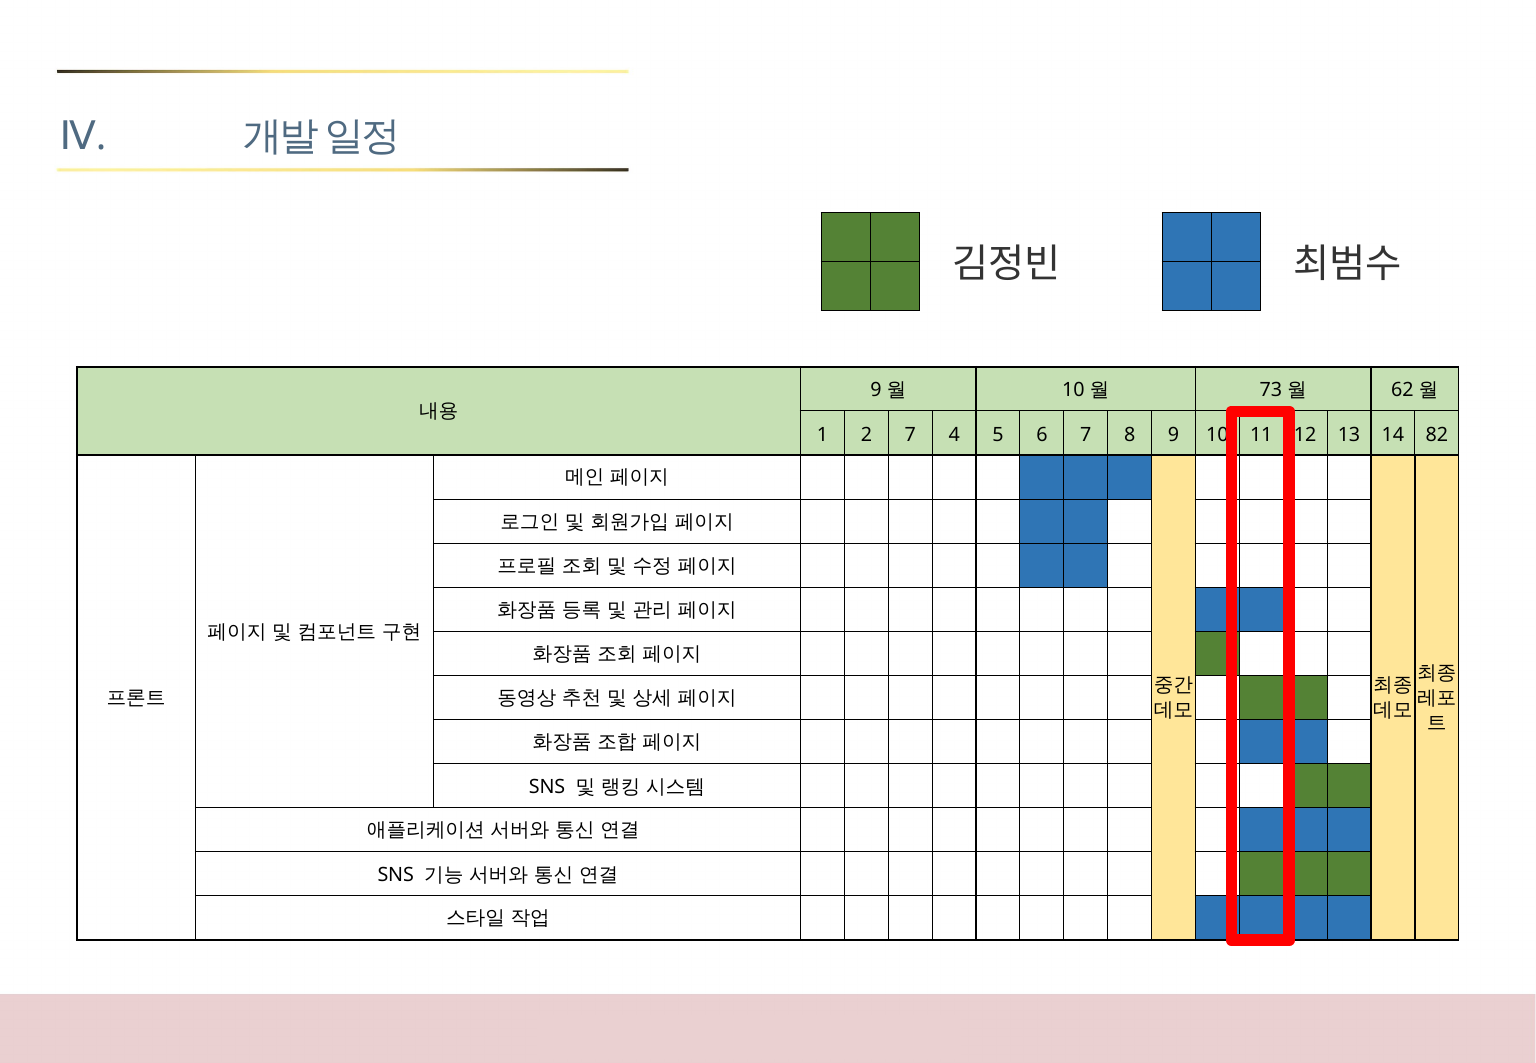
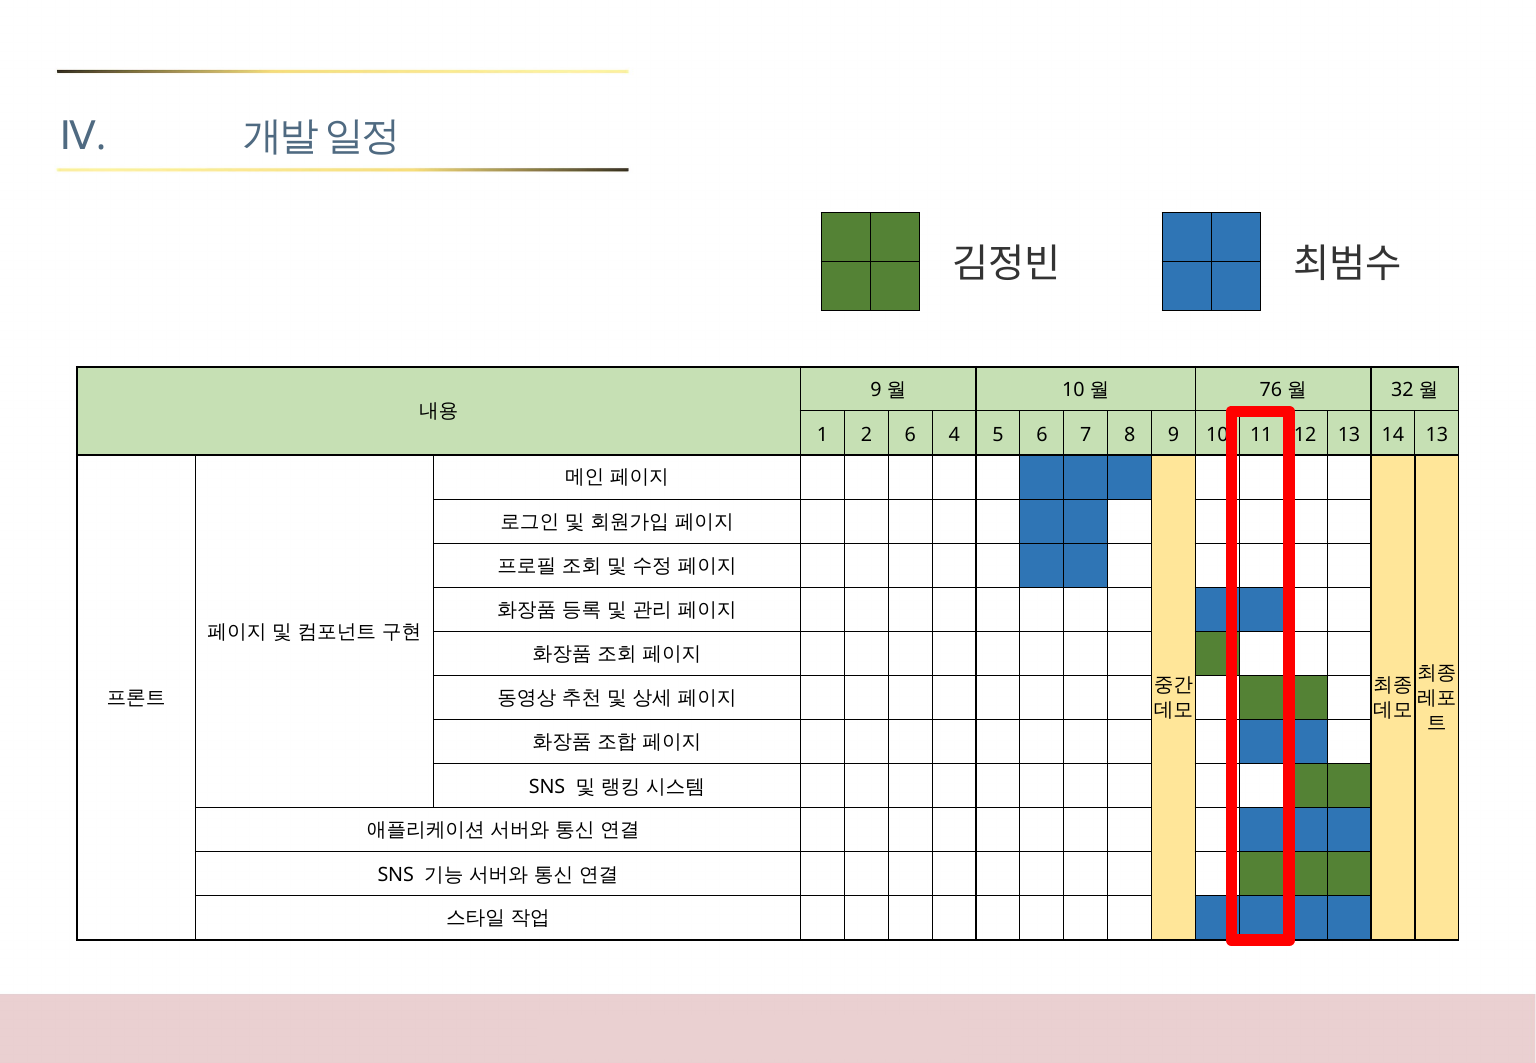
73: 73 -> 76 (1271, 390)
62: 62 -> 32 (1402, 390)
2 7: 7 -> 6 (910, 435)
14 82: 82 -> 13 (1437, 435)
